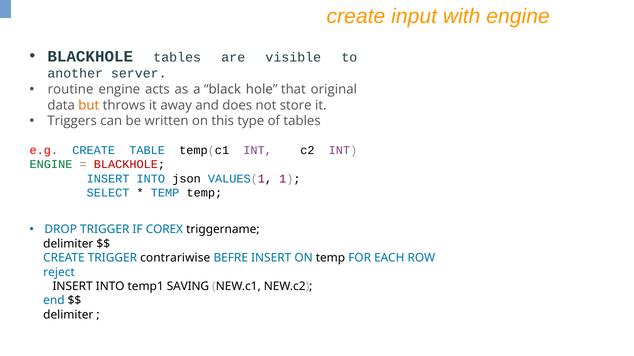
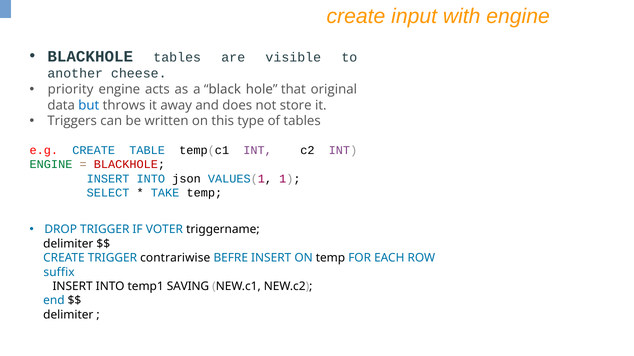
server: server -> cheese (139, 74)
routine: routine -> priority (71, 90)
but colour: orange -> blue (89, 105)
TEMP: TEMP -> TAKE (165, 193)
COREX: COREX -> VOTER (164, 230)
reject: reject -> suffix (59, 273)
